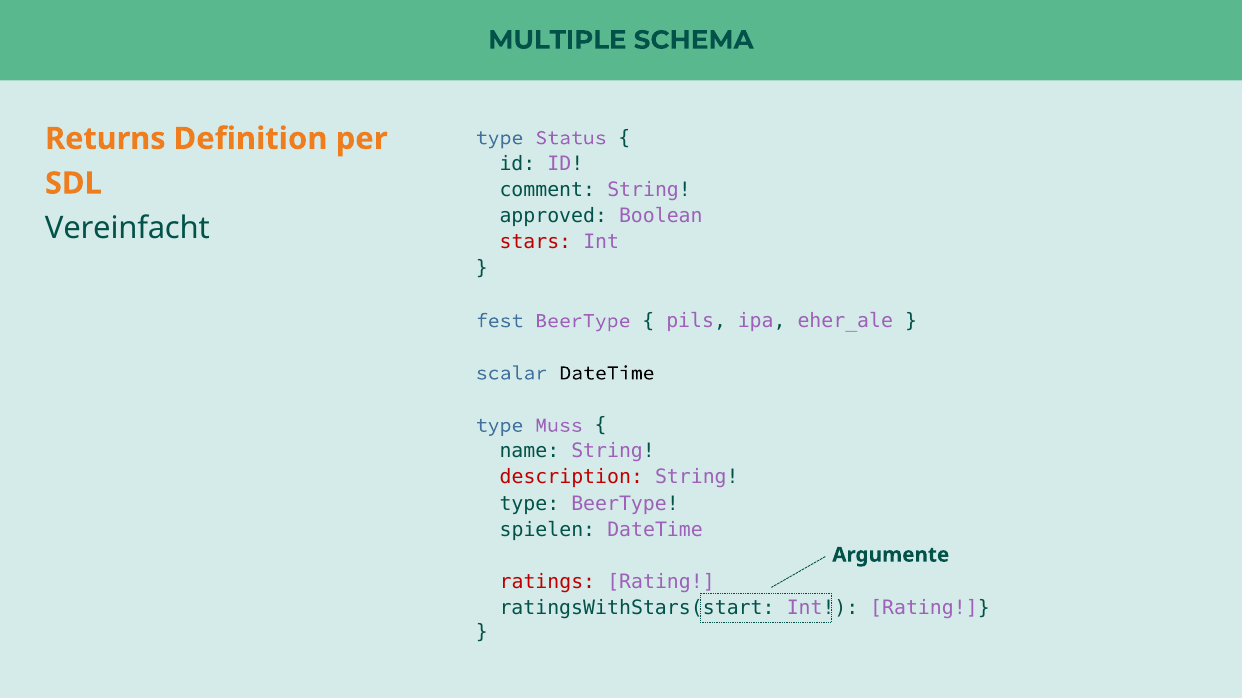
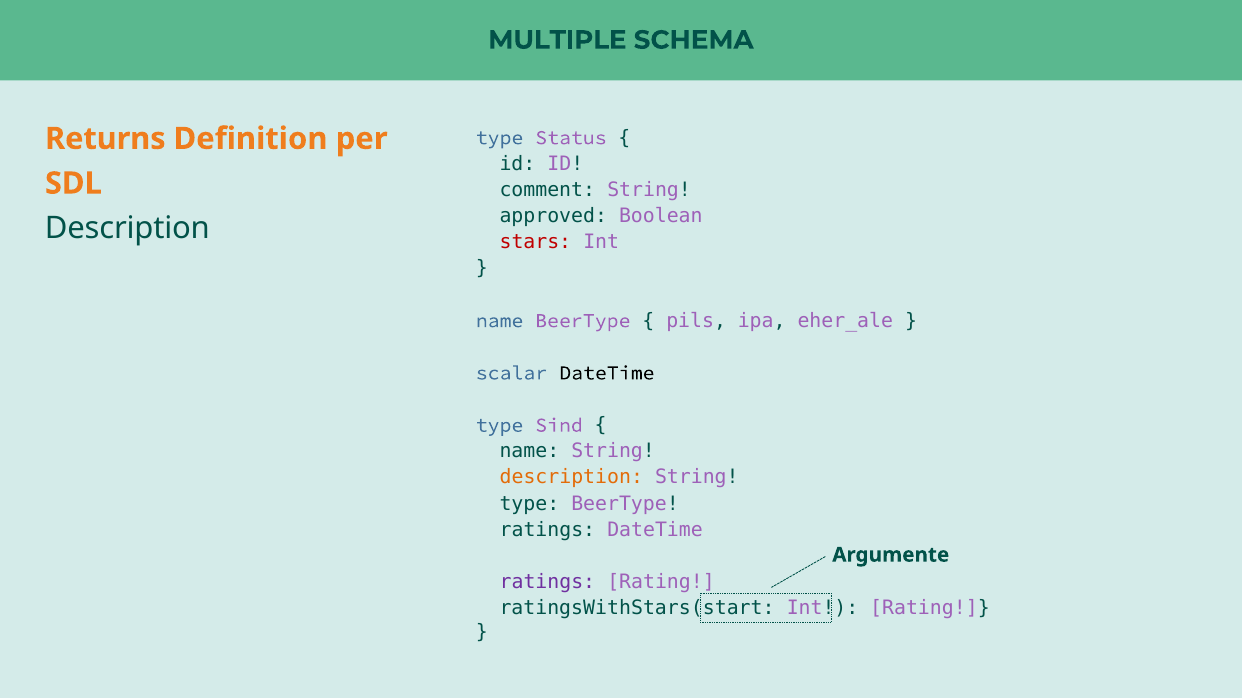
Vereinfacht: Vereinfacht -> Description (127, 228)
fest: fest -> name (500, 321)
Muss: Muss -> Sind (559, 426)
description colour: red -> orange (571, 478)
spielen: spielen -> ratings (547, 530)
ratings colour: red -> purple (547, 583)
